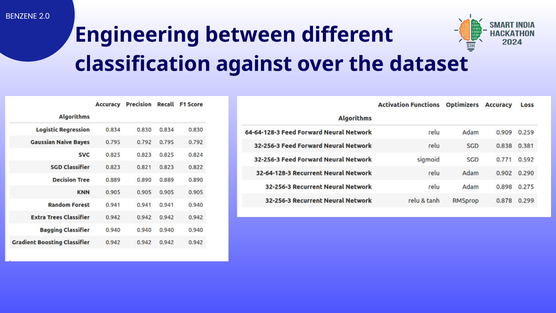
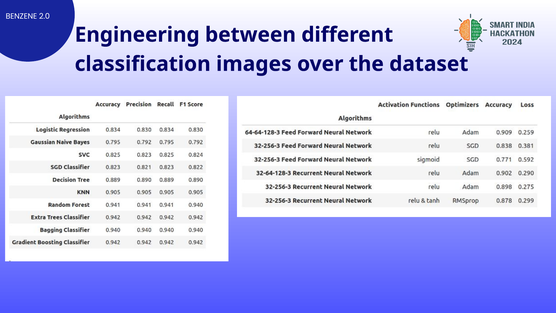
against: against -> images (254, 64)
